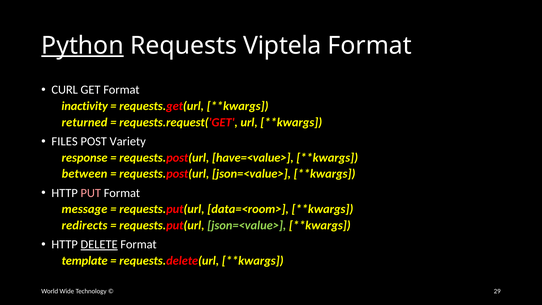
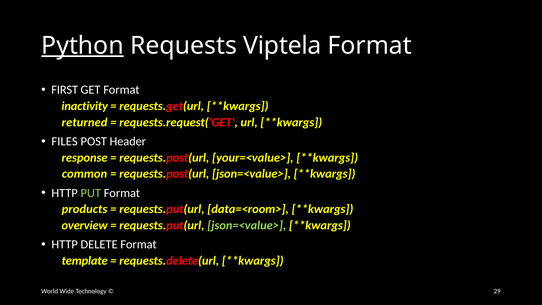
CURL: CURL -> FIRST (65, 90)
Variety: Variety -> Header (128, 141)
have=<value>: have=<value> -> your=<value> (253, 158)
between: between -> common (85, 174)
PUT colour: pink -> light green (91, 193)
message: message -> products (85, 209)
redirects: redirects -> overview (85, 225)
DELETE underline: present -> none (99, 244)
